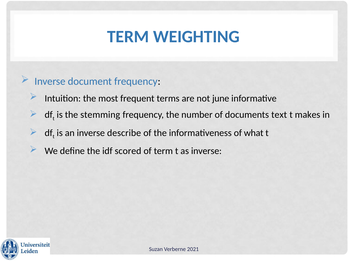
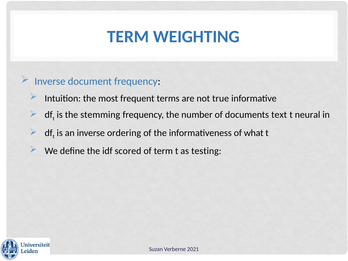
june: june -> true (221, 98)
makes: makes -> neural (308, 115)
describe: describe -> ordering (124, 133)
as inverse: inverse -> testing (206, 151)
